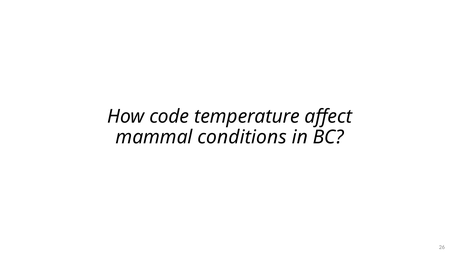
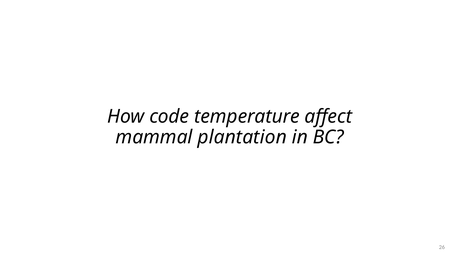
conditions: conditions -> plantation (242, 137)
